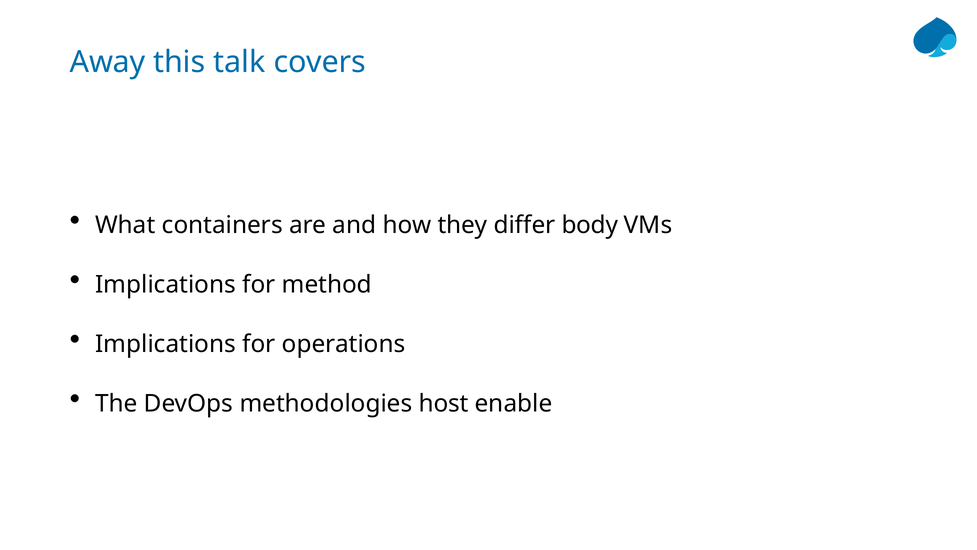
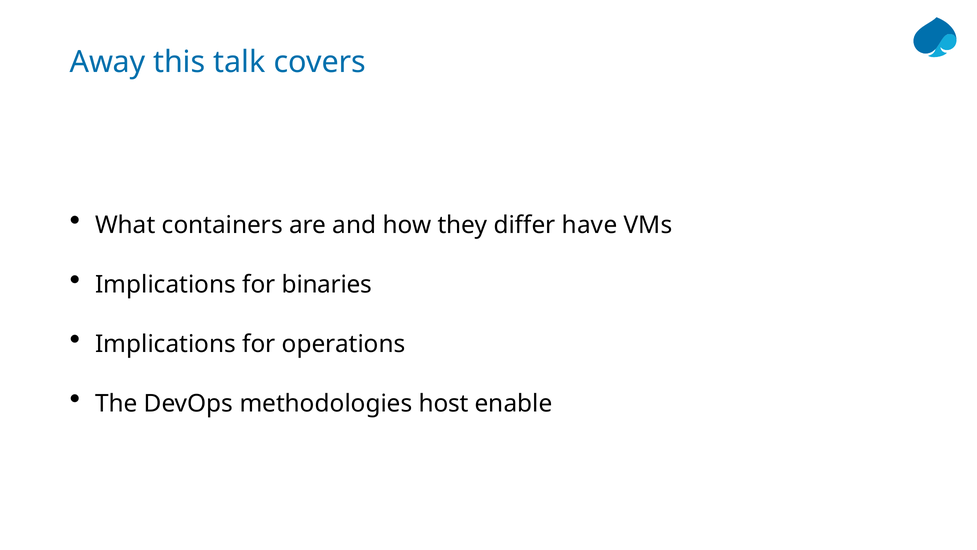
body: body -> have (590, 225)
method: method -> binaries (327, 284)
